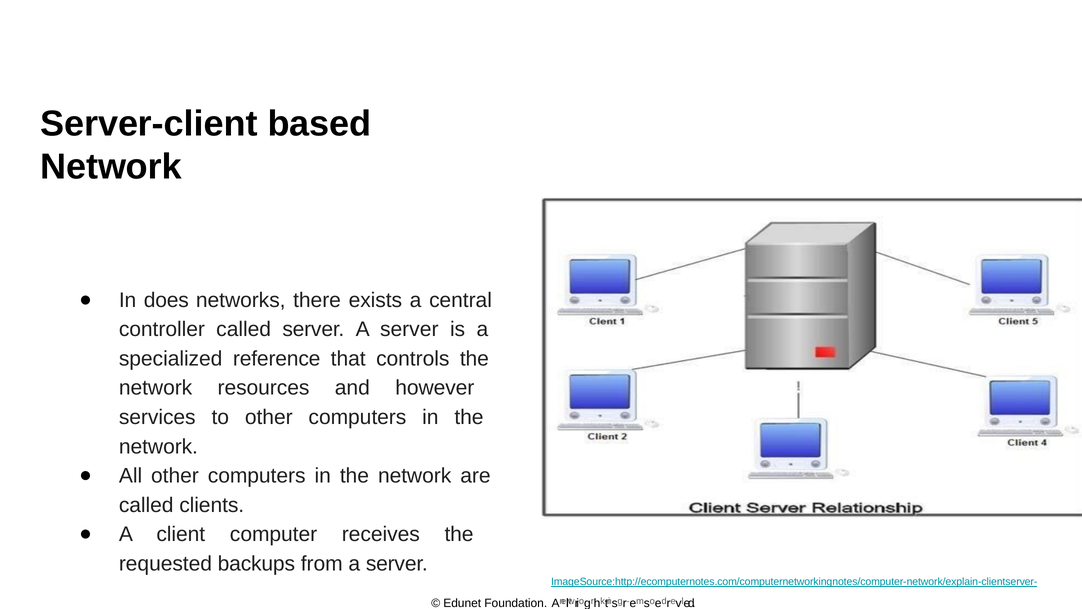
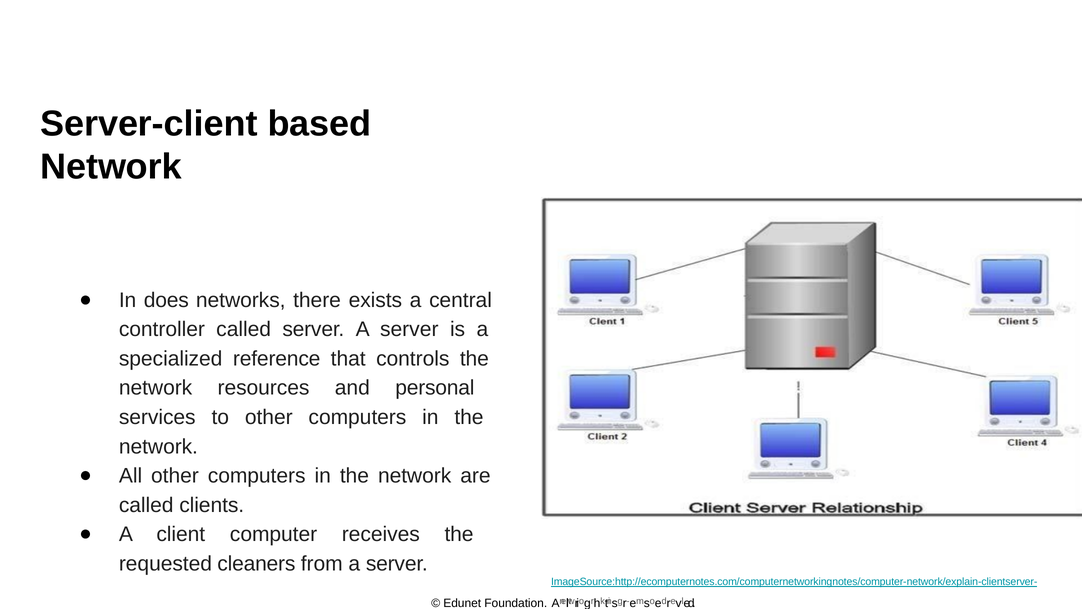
however: however -> personal (435, 388)
backups: backups -> cleaners (256, 563)
